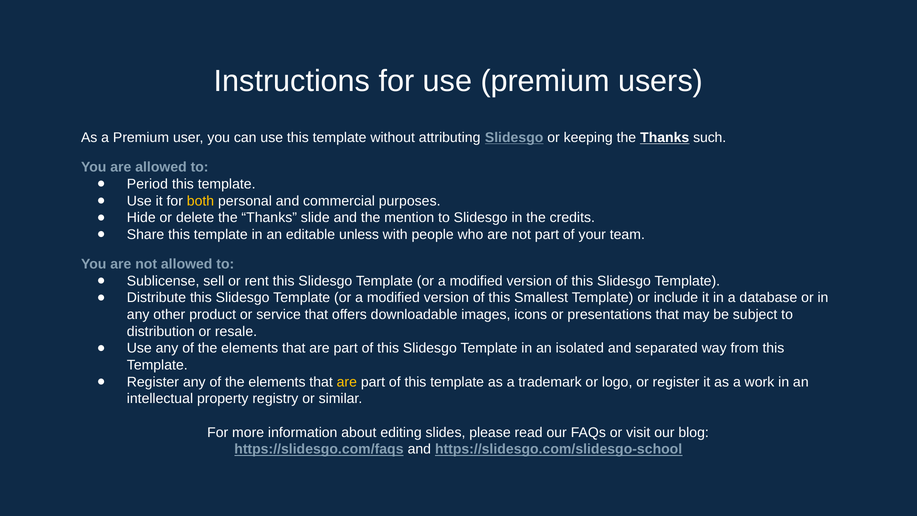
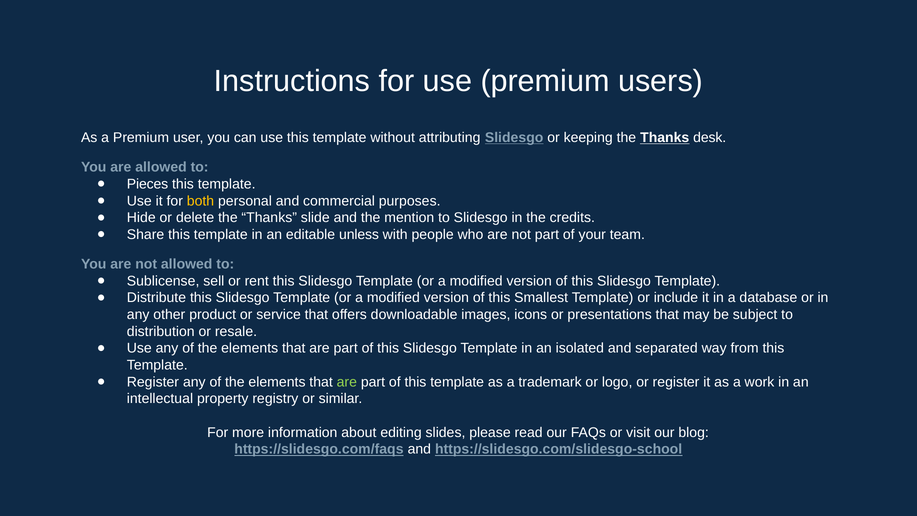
such: such -> desk (710, 138)
Period: Period -> Pieces (148, 184)
are colour: yellow -> light green (347, 382)
